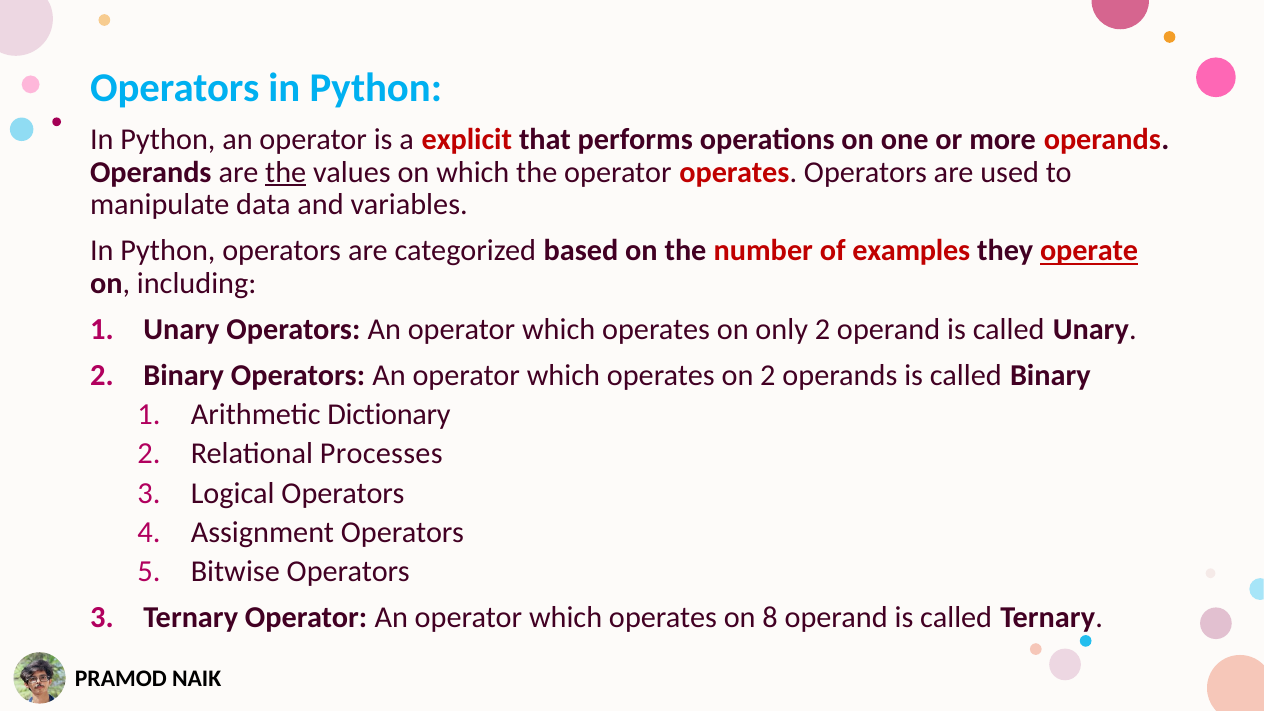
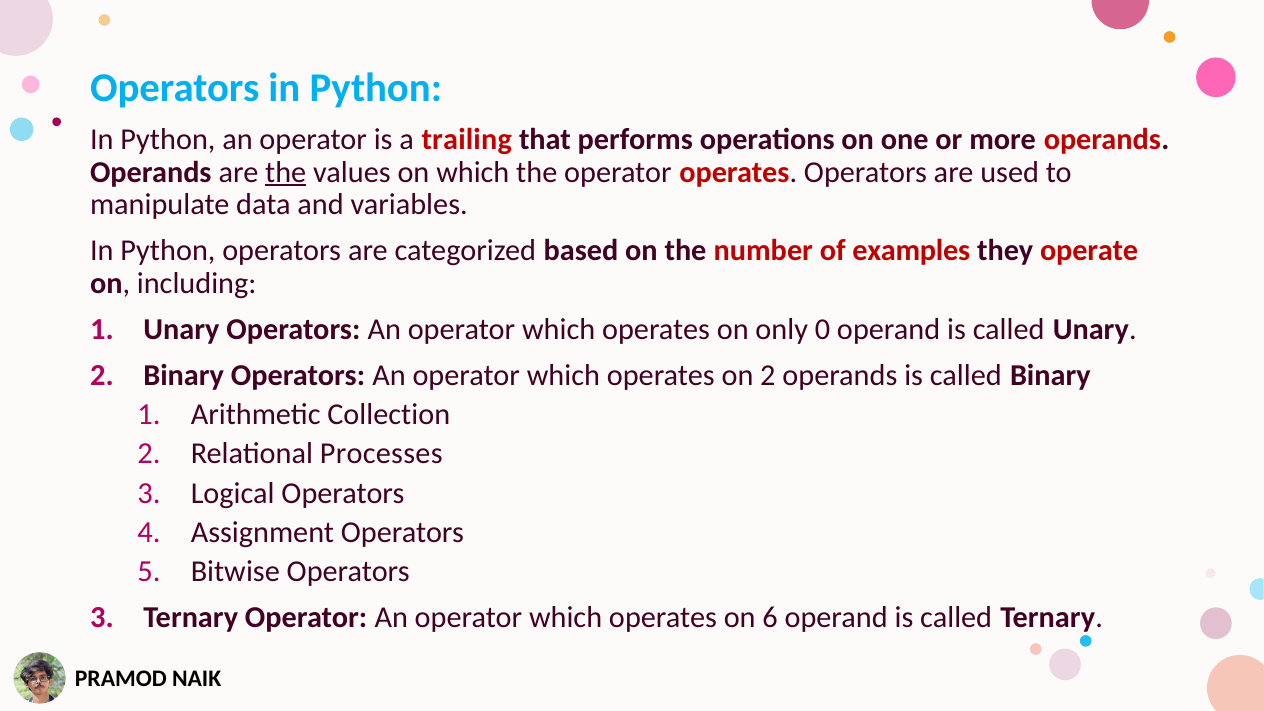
explicit: explicit -> trailing (467, 140)
operate underline: present -> none (1089, 251)
only 2: 2 -> 0 (823, 329)
Dictionary: Dictionary -> Collection (389, 415)
8: 8 -> 6 (770, 617)
